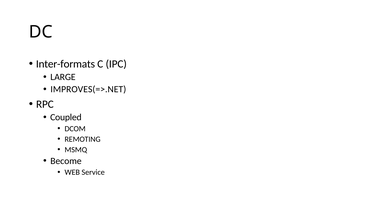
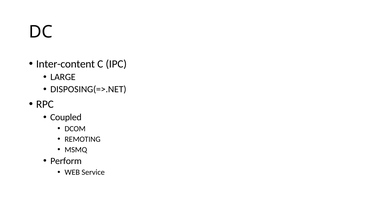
Inter-formats: Inter-formats -> Inter-content (65, 64)
IMPROVES(=>.NET: IMPROVES(=>.NET -> DISPOSING(=>.NET (88, 90)
Become: Become -> Perform (66, 162)
